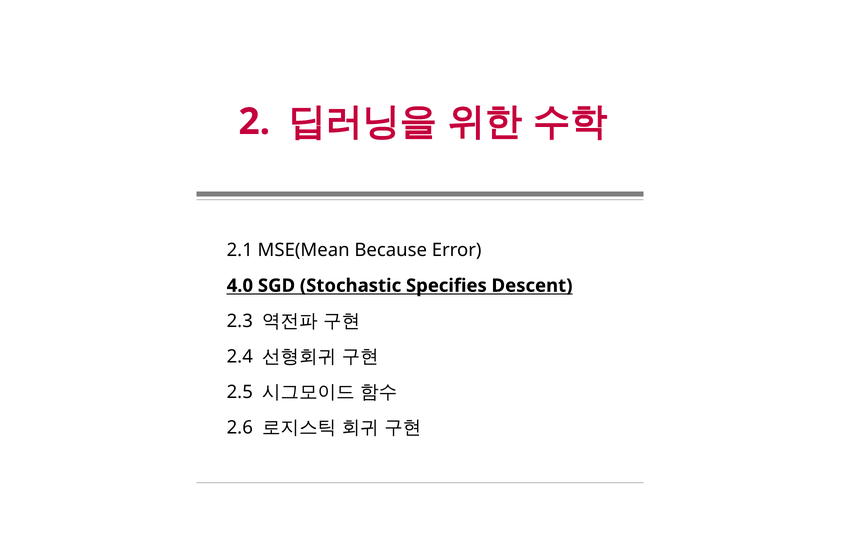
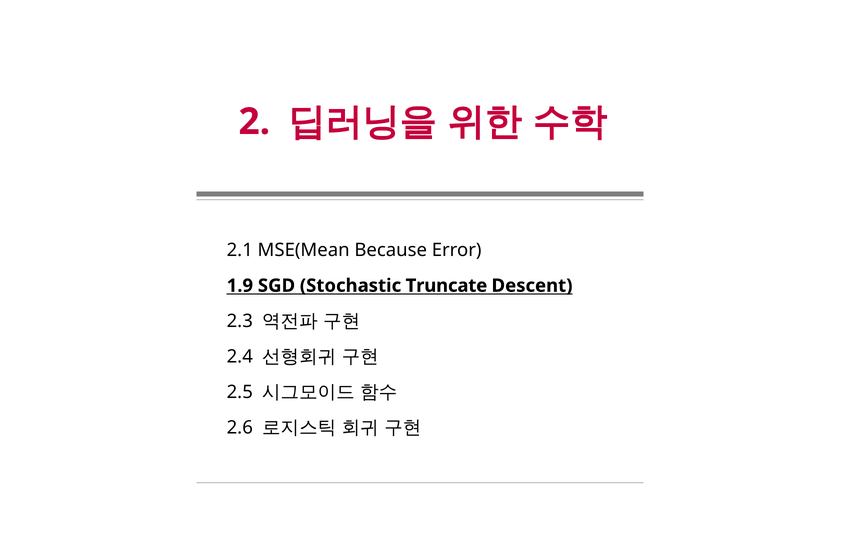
4.0: 4.0 -> 1.9 (240, 286)
Specifies: Specifies -> Truncate (446, 286)
